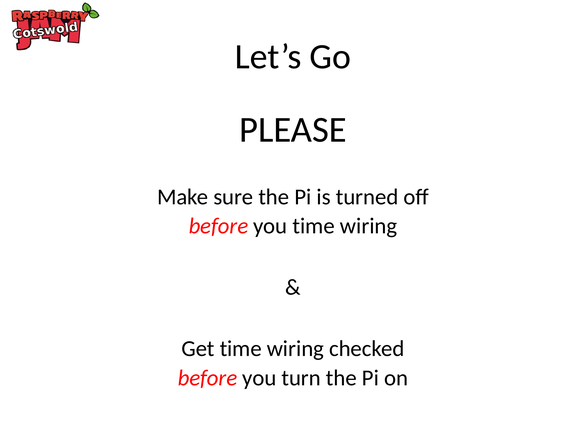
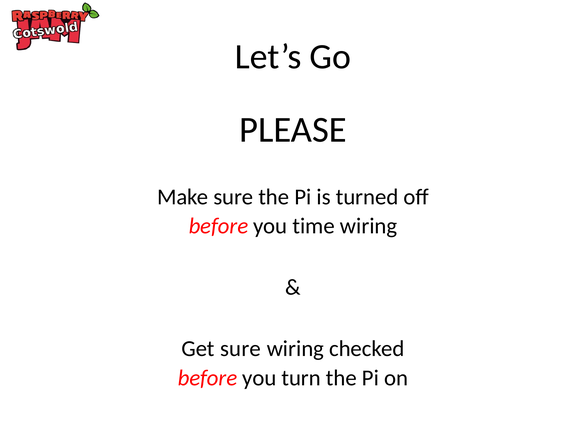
Get time: time -> sure (241, 349)
